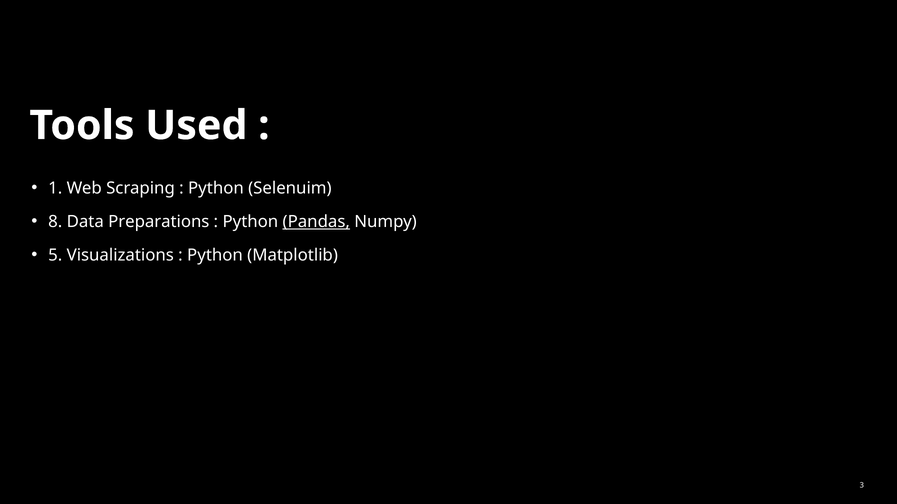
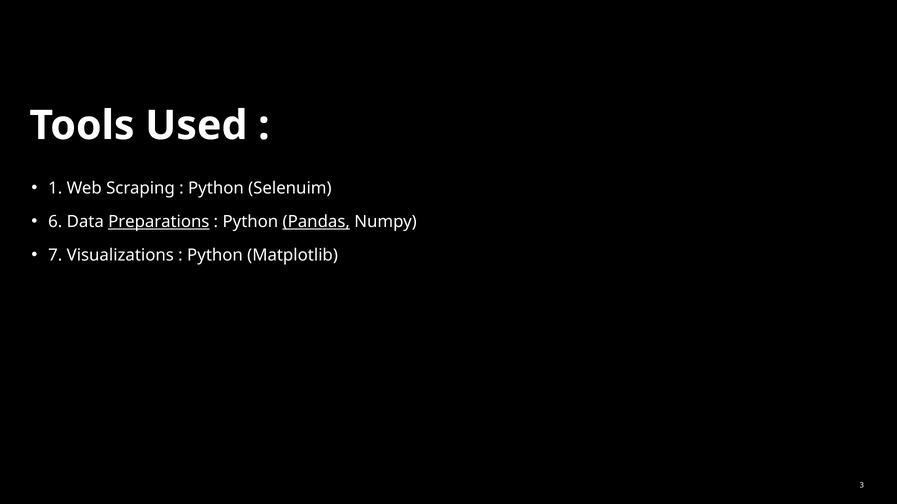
8: 8 -> 6 (55, 222)
Preparations underline: none -> present (159, 222)
5: 5 -> 7 (55, 255)
